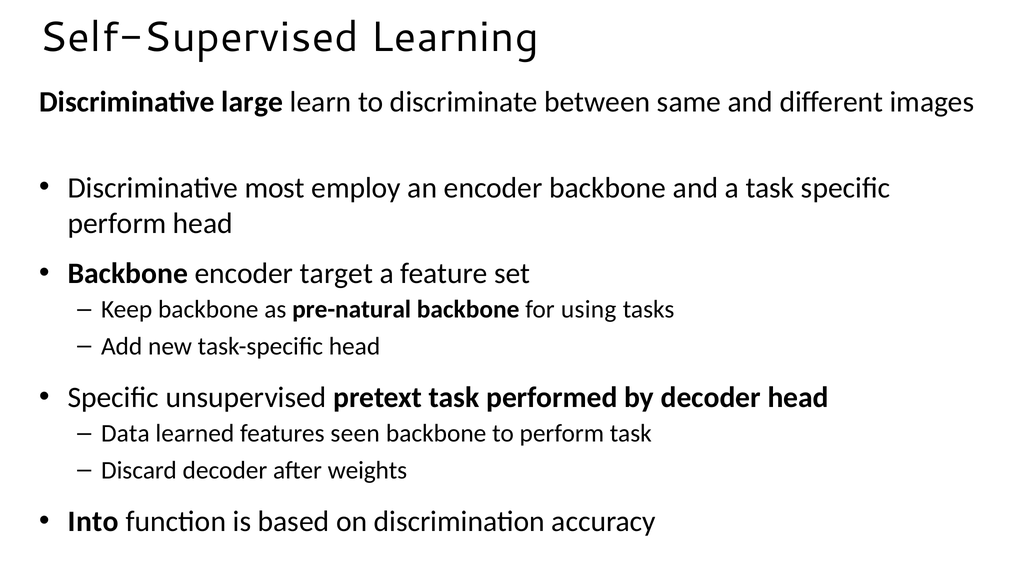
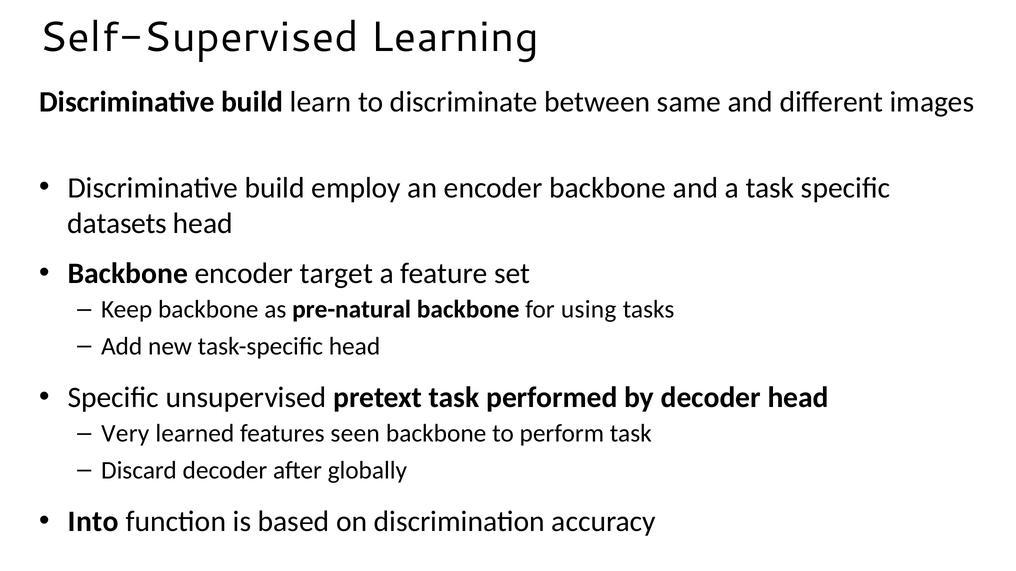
large: large -> build (252, 102)
most: most -> build (275, 188)
perform: perform -> datasets (117, 224)
Data: Data -> Very (125, 434)
weights: weights -> globally (367, 471)
